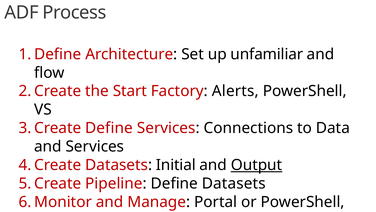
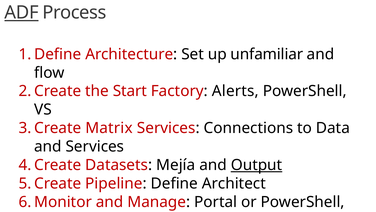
ADF underline: none -> present (21, 13)
Define: Define -> Matrix (109, 128)
Initial: Initial -> Mejía (176, 165)
Define Datasets: Datasets -> Architect (234, 183)
